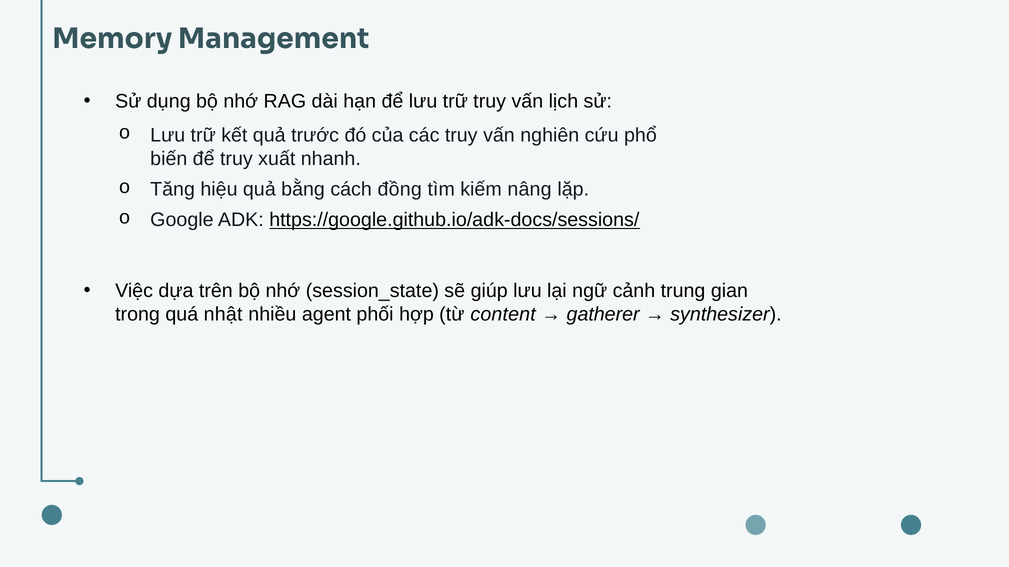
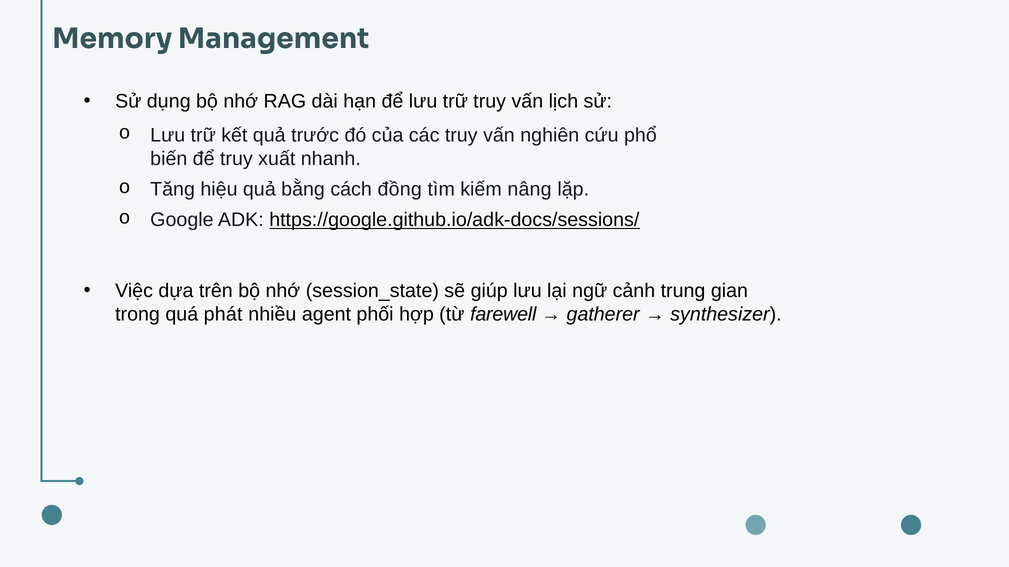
nhật: nhật -> phát (223, 315)
content: content -> farewell (503, 315)
